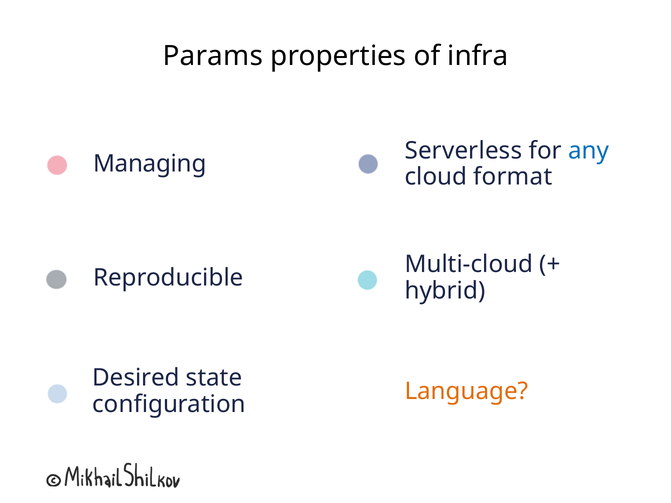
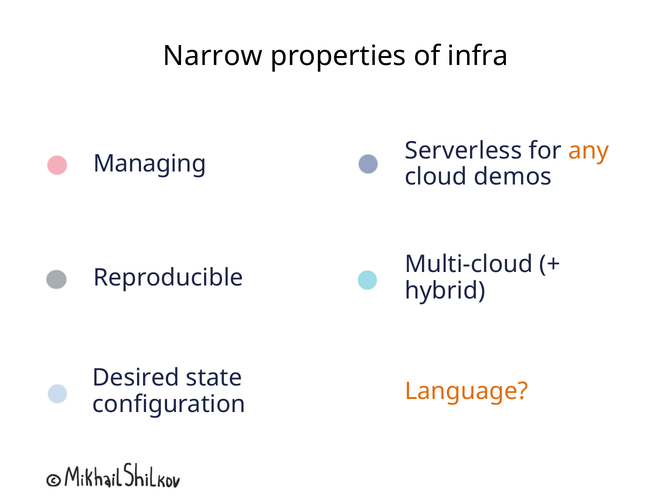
Params: Params -> Narrow (213, 56)
any colour: blue -> orange (589, 151)
format: format -> demos (513, 177)
